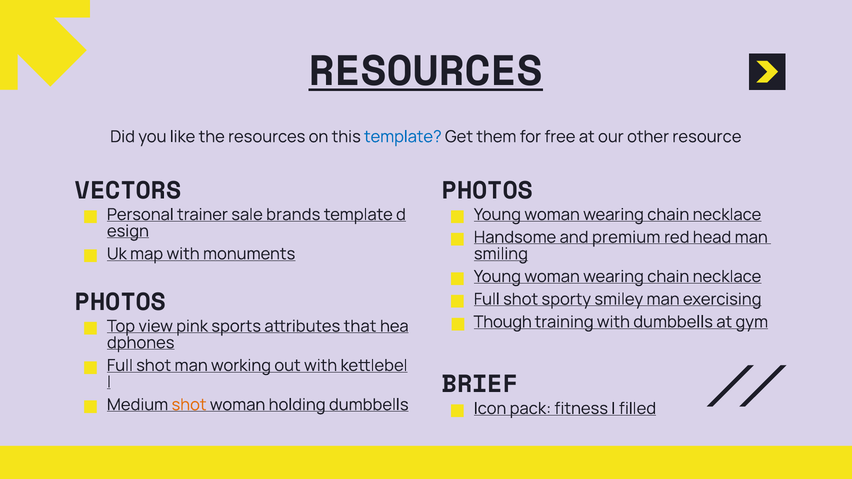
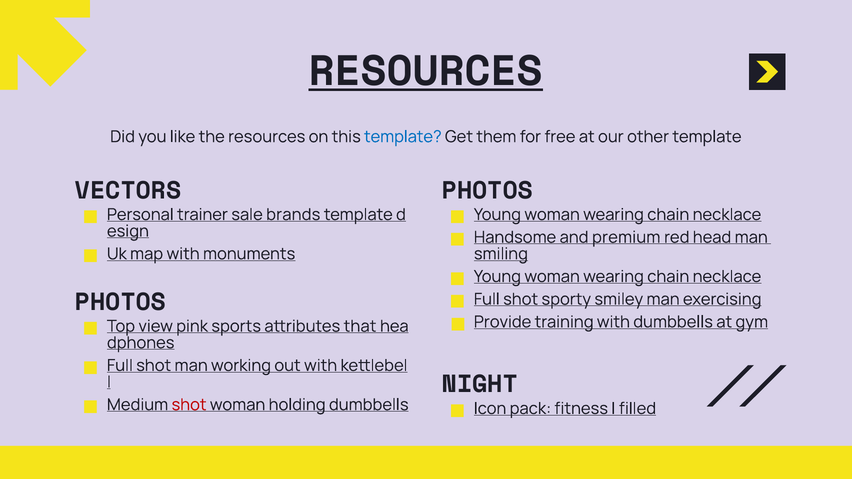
other resource: resource -> template (707, 137)
Though: Though -> Provide (503, 322)
BRIEF: BRIEF -> NIGHT (480, 384)
shot colour: orange -> red (189, 405)
